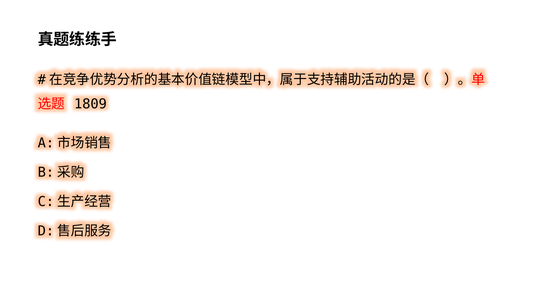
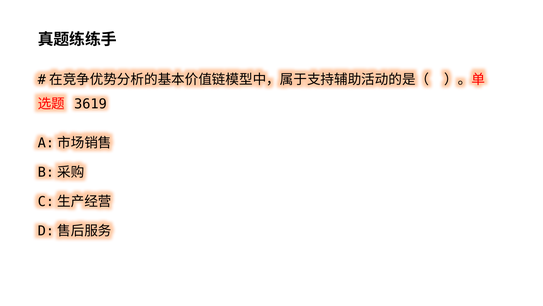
1809: 1809 -> 3619 (90, 104)
